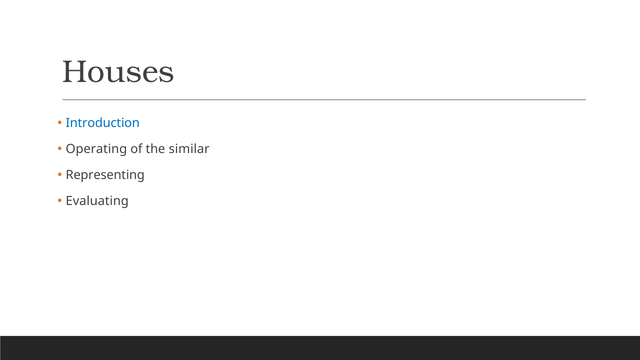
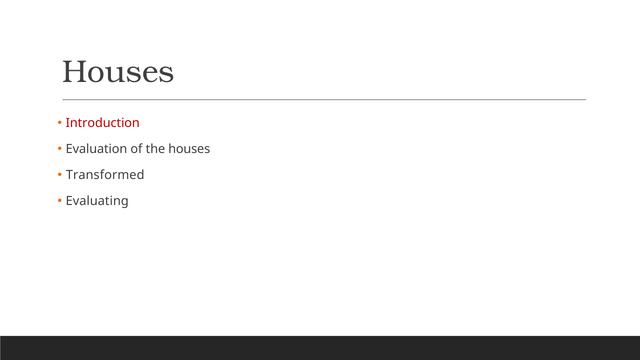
Introduction colour: blue -> red (103, 123)
Operating: Operating -> Evaluation (96, 149)
the similar: similar -> houses (189, 149)
Representing: Representing -> Transformed (105, 175)
